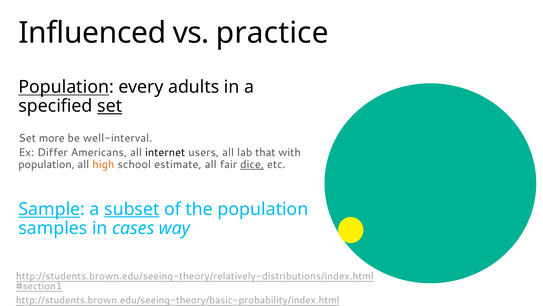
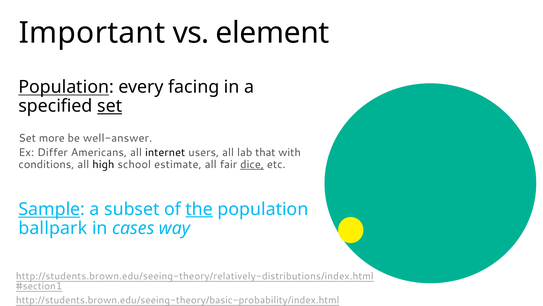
Influenced: Influenced -> Important (92, 33)
practice: practice -> element (272, 33)
adults: adults -> facing (194, 87)
well-interval: well-interval -> well-answer (118, 138)
population: population -> conditions (46, 164)
high colour: orange -> black (103, 164)
subset underline: present -> none (132, 209)
the underline: none -> present (199, 209)
samples: samples -> ballpark (53, 228)
